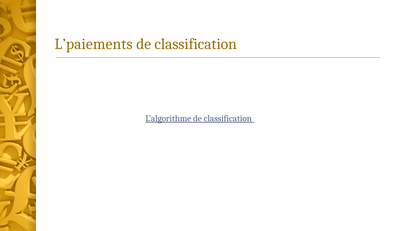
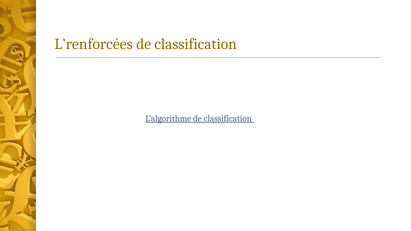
L’paiements: L’paiements -> L’renforcées (94, 44)
